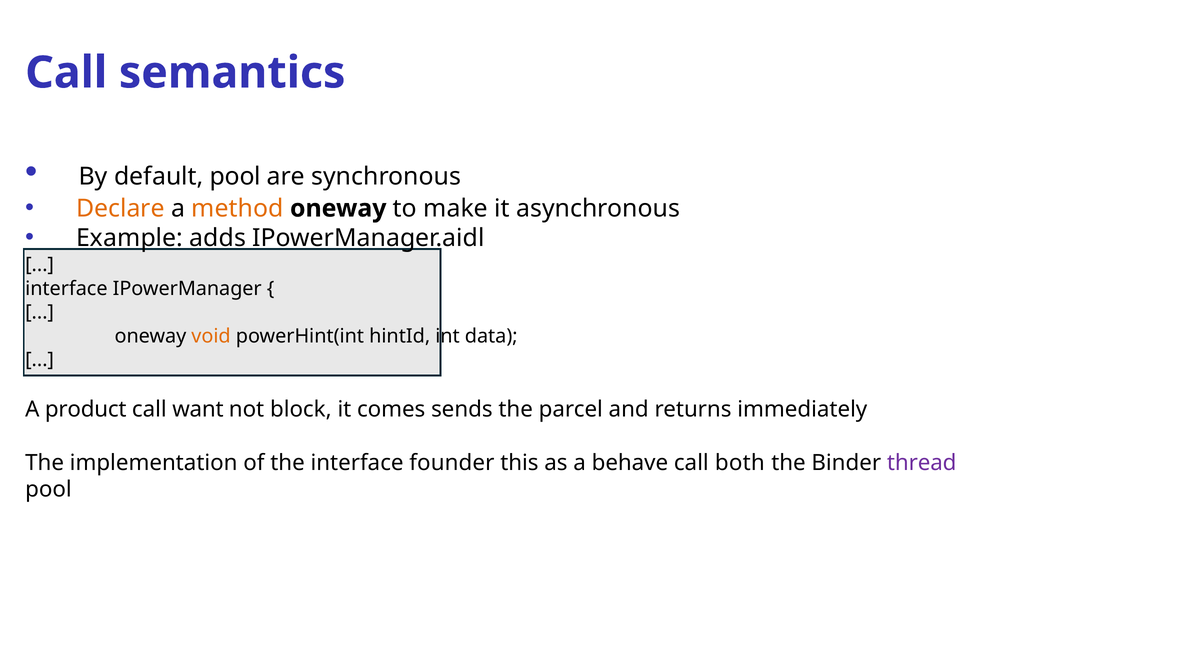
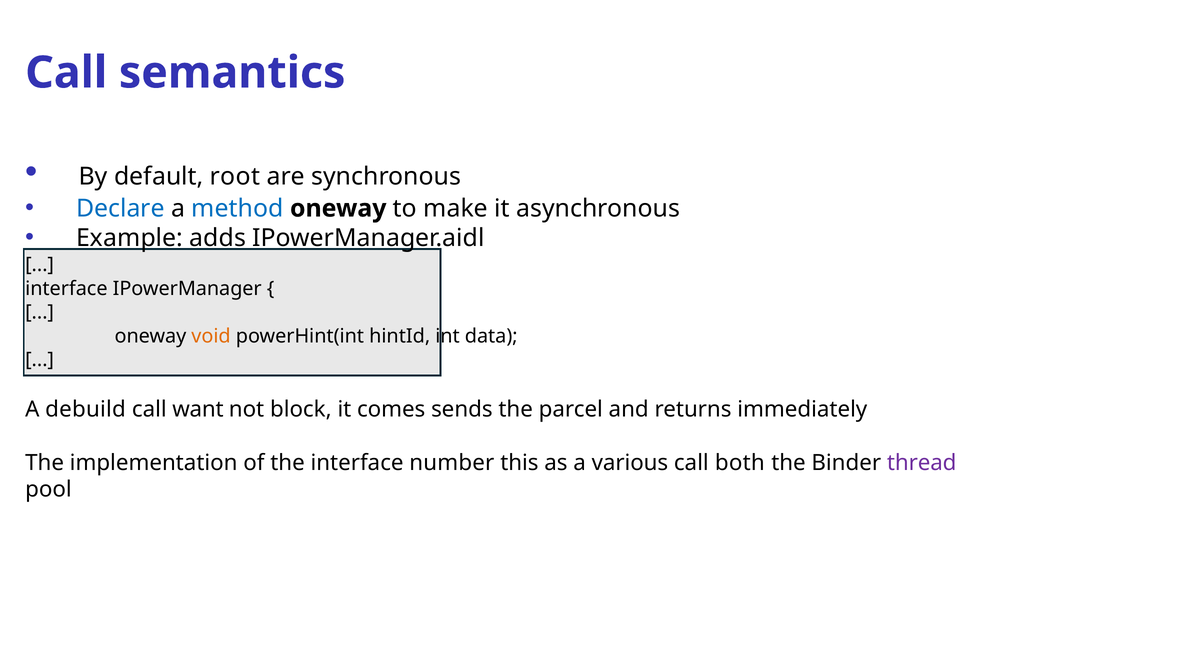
default pool: pool -> root (235, 177)
Declare colour: orange -> blue (120, 209)
method colour: orange -> blue (237, 209)
product: product -> debuild (86, 409)
founder: founder -> number (452, 463)
behave: behave -> various (630, 463)
